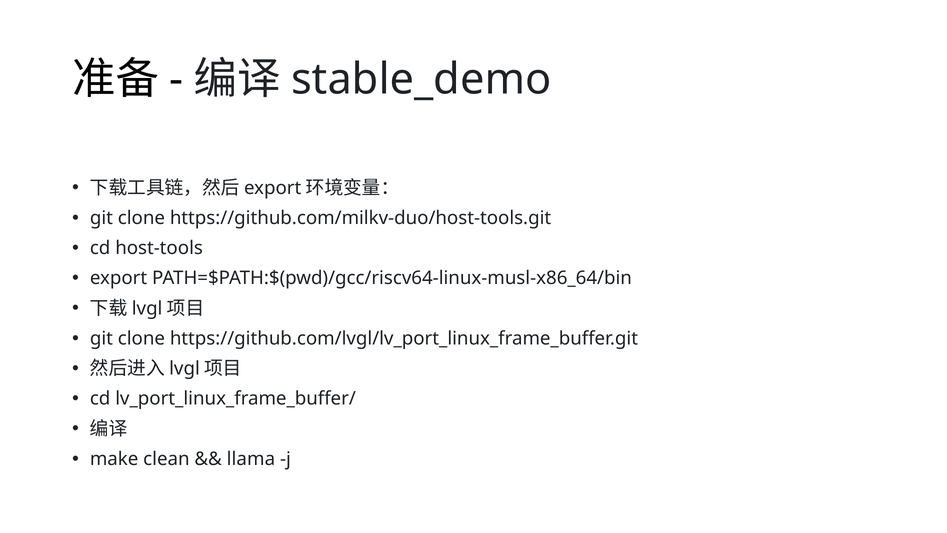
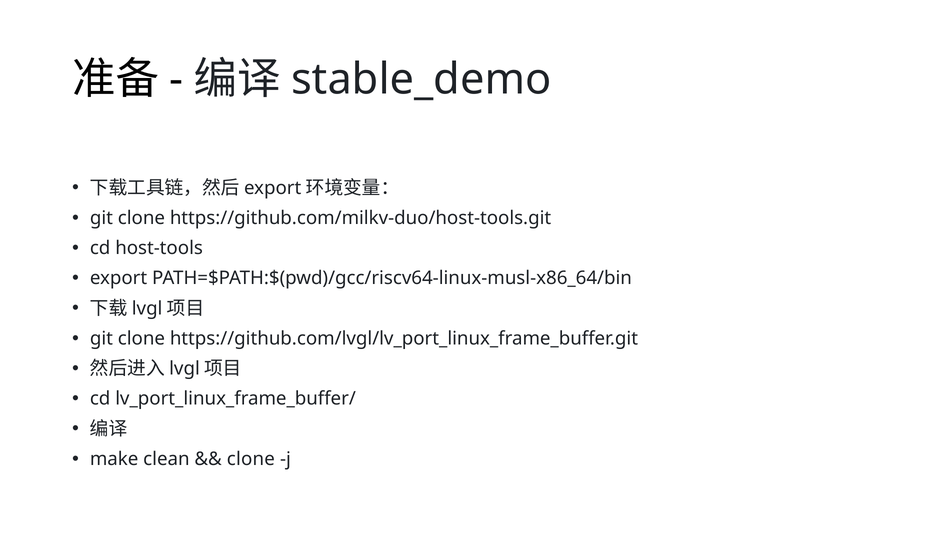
llama: llama -> clone (251, 459)
